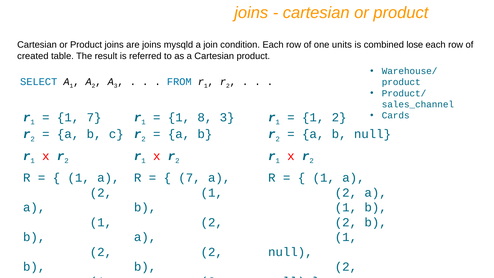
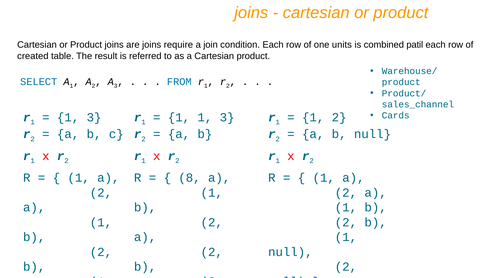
mysqld: mysqld -> require (178, 45)
lose: lose -> patil (415, 45)
7: 7 -> 3 (94, 117)
1 8: 8 -> 1 (205, 117)
7: 7 -> 8 (190, 178)
